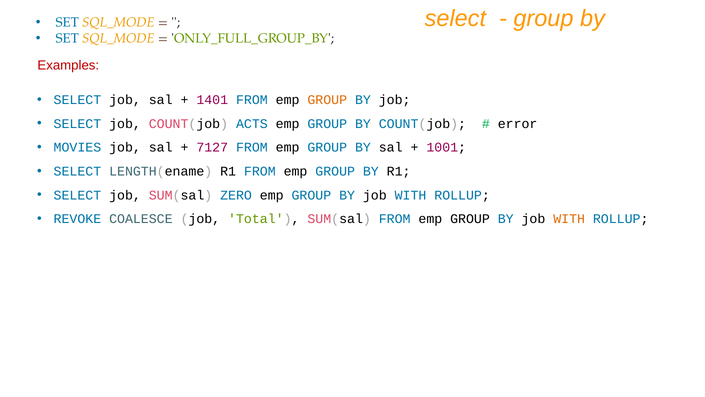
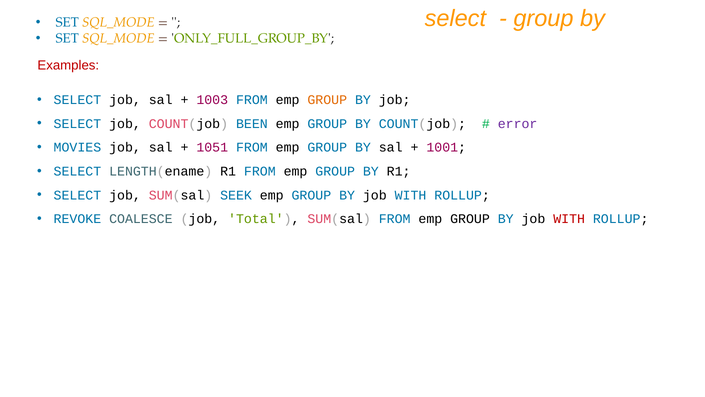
1401: 1401 -> 1003 (212, 100)
ACTS: ACTS -> BEEN (252, 124)
error colour: black -> purple (518, 124)
7127: 7127 -> 1051 (212, 147)
ZERO: ZERO -> SEEK (236, 195)
WITH colour: orange -> red (569, 219)
